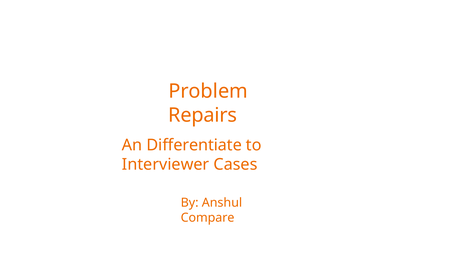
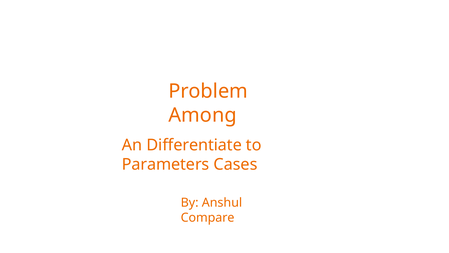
Repairs: Repairs -> Among (203, 115)
Interviewer: Interviewer -> Parameters (166, 164)
